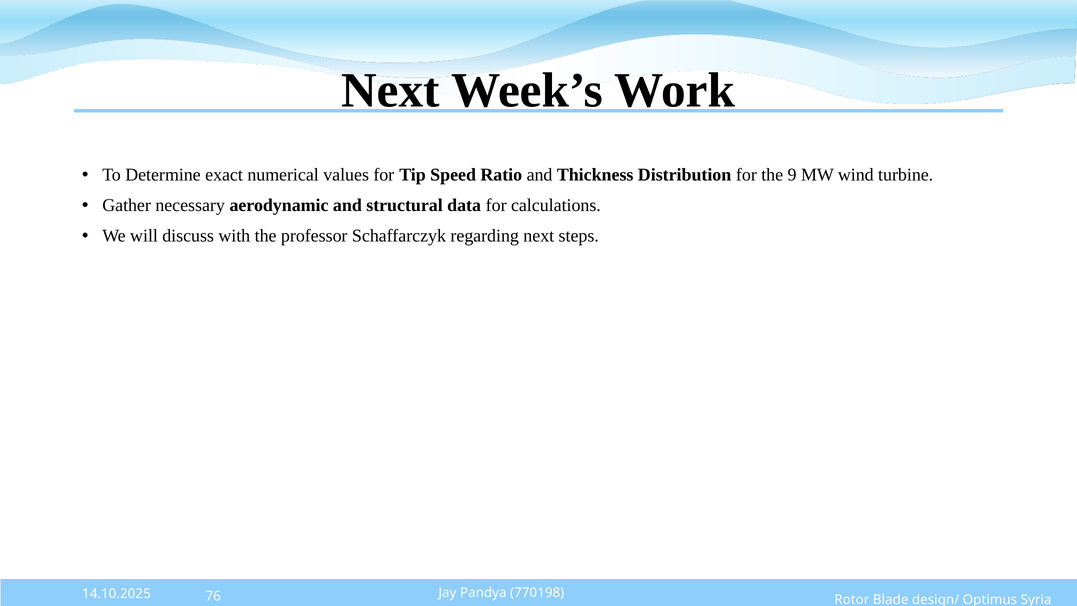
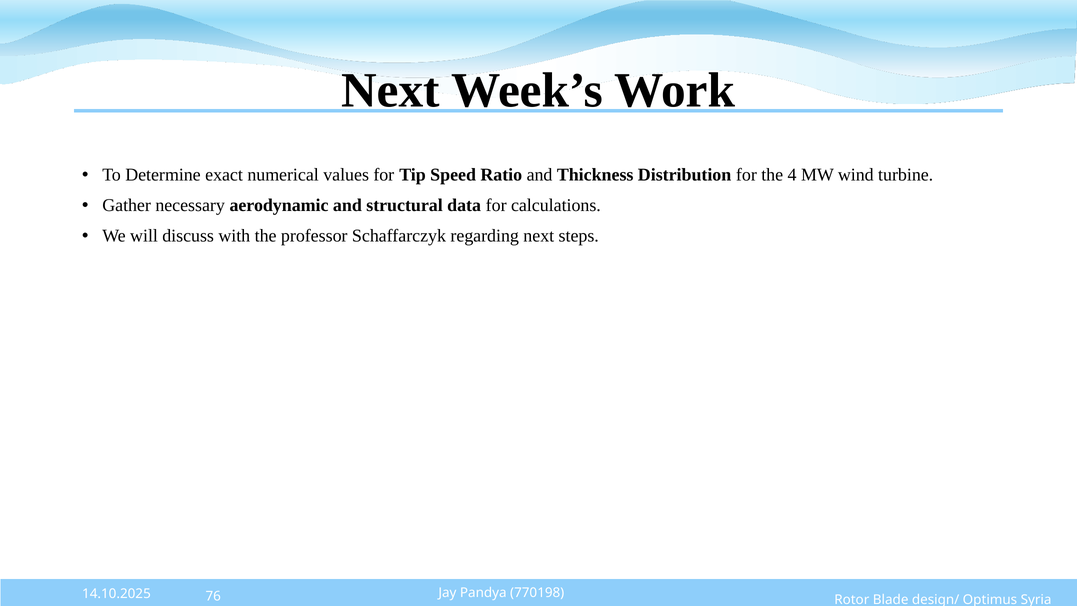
9: 9 -> 4 (792, 175)
